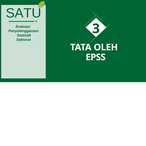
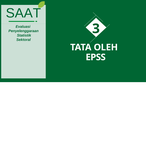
SATU: SATU -> SAAT (23, 13)
